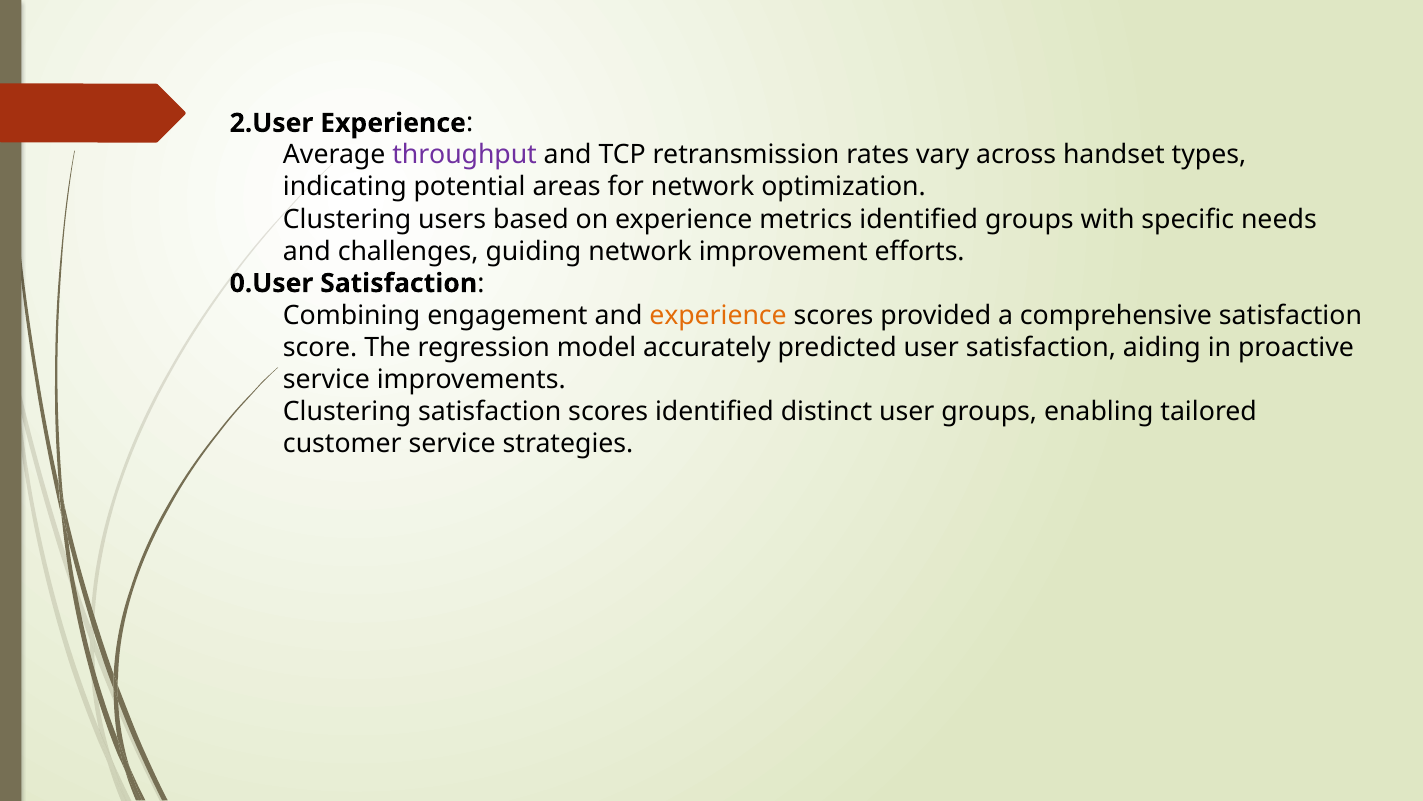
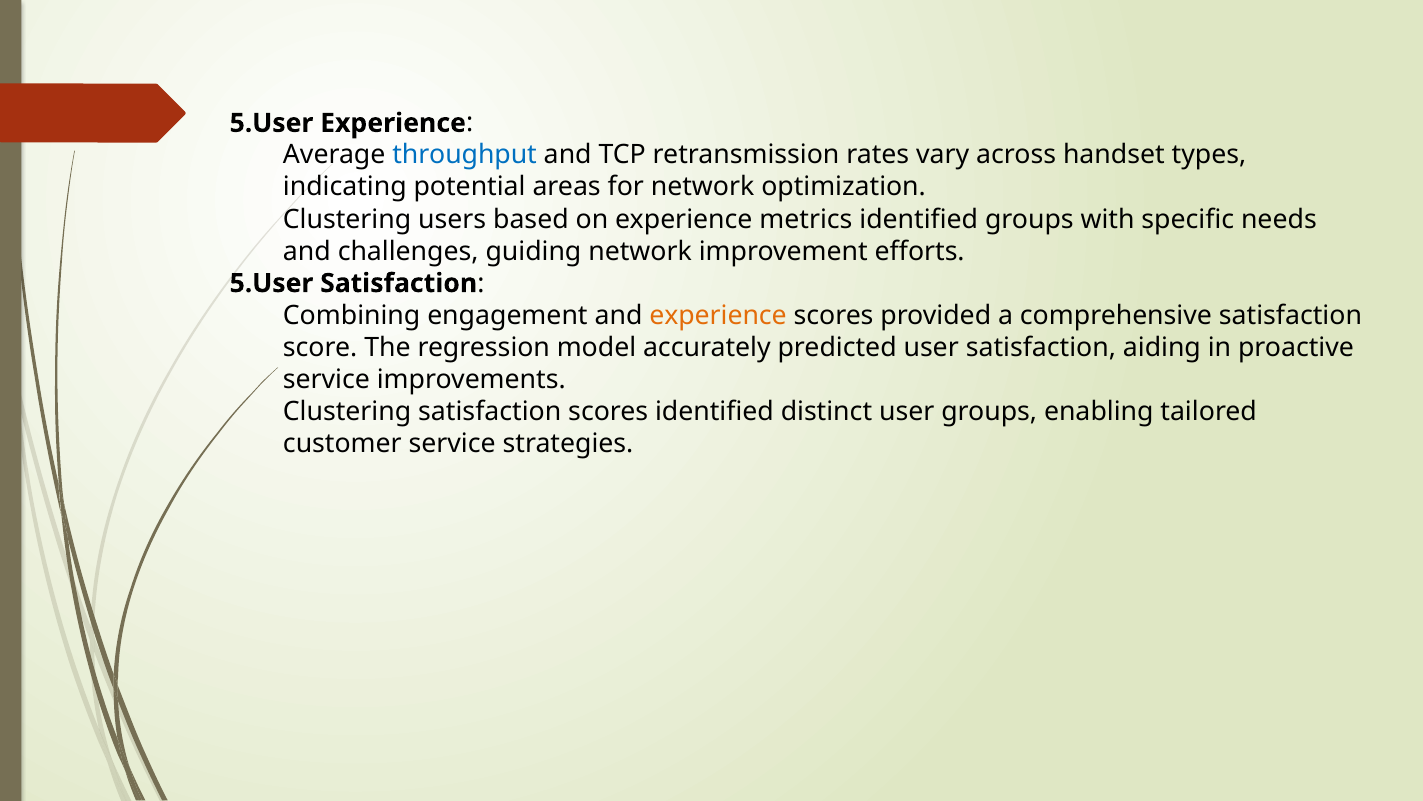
2.User: 2.User -> 5.User (271, 123)
throughput colour: purple -> blue (465, 155)
0.User: 0.User -> 5.User (271, 283)
